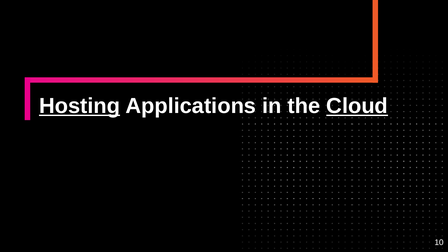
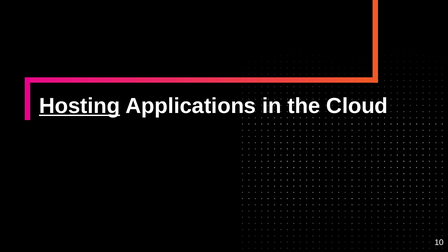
Cloud underline: present -> none (357, 106)
